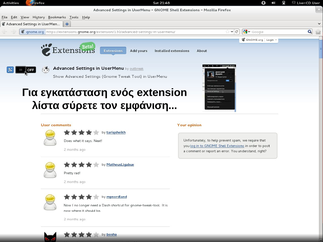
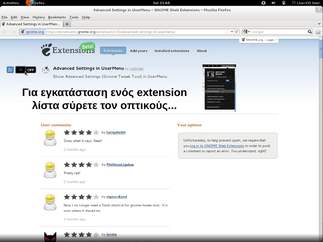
εμφάνιση: εμφάνιση -> οπτικούς (149, 106)
